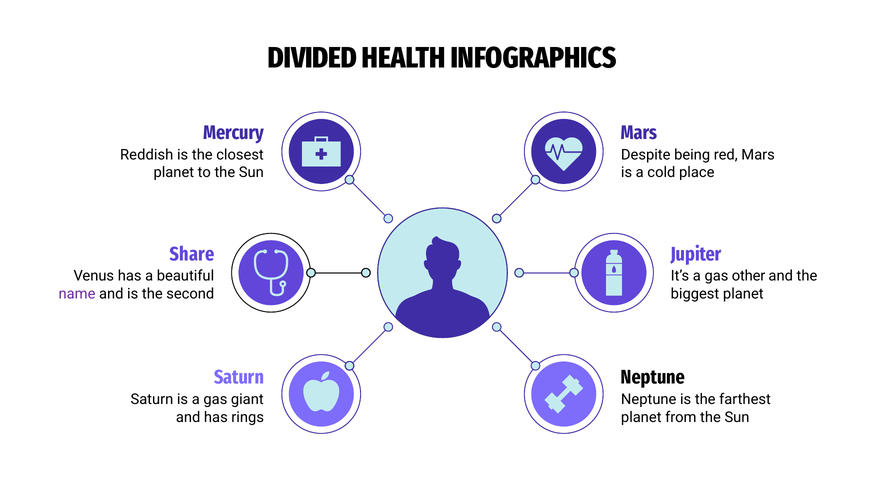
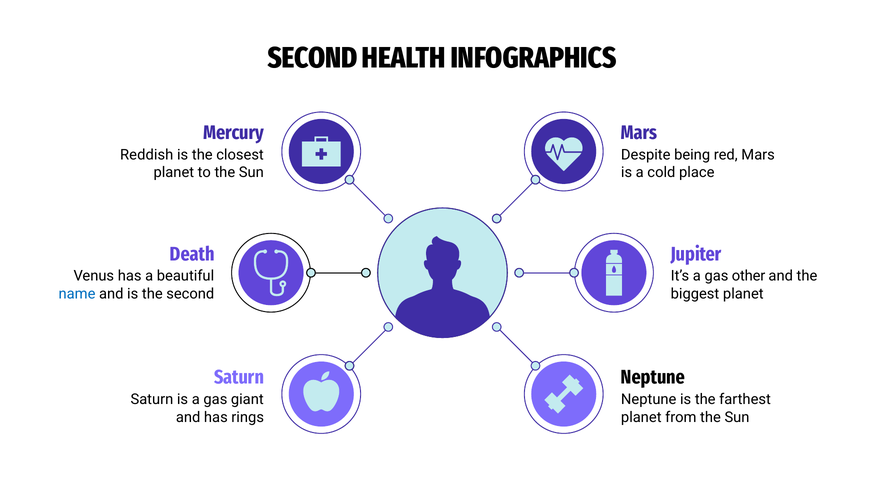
DIVIDED: DIVIDED -> SECOND (313, 58)
Share: Share -> Death (192, 254)
name colour: purple -> blue (77, 294)
